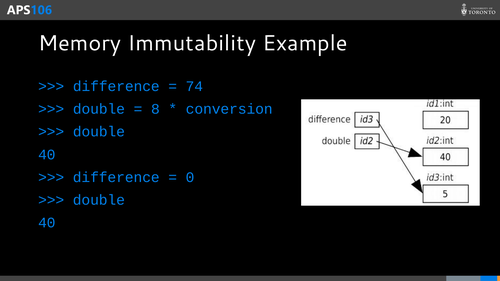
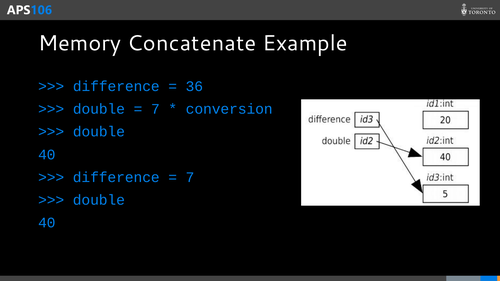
Immutability: Immutability -> Concatenate (192, 43)
74: 74 -> 36 (194, 87)
8: 8 -> 7 (155, 109)
0: 0 -> 7 (190, 177)
